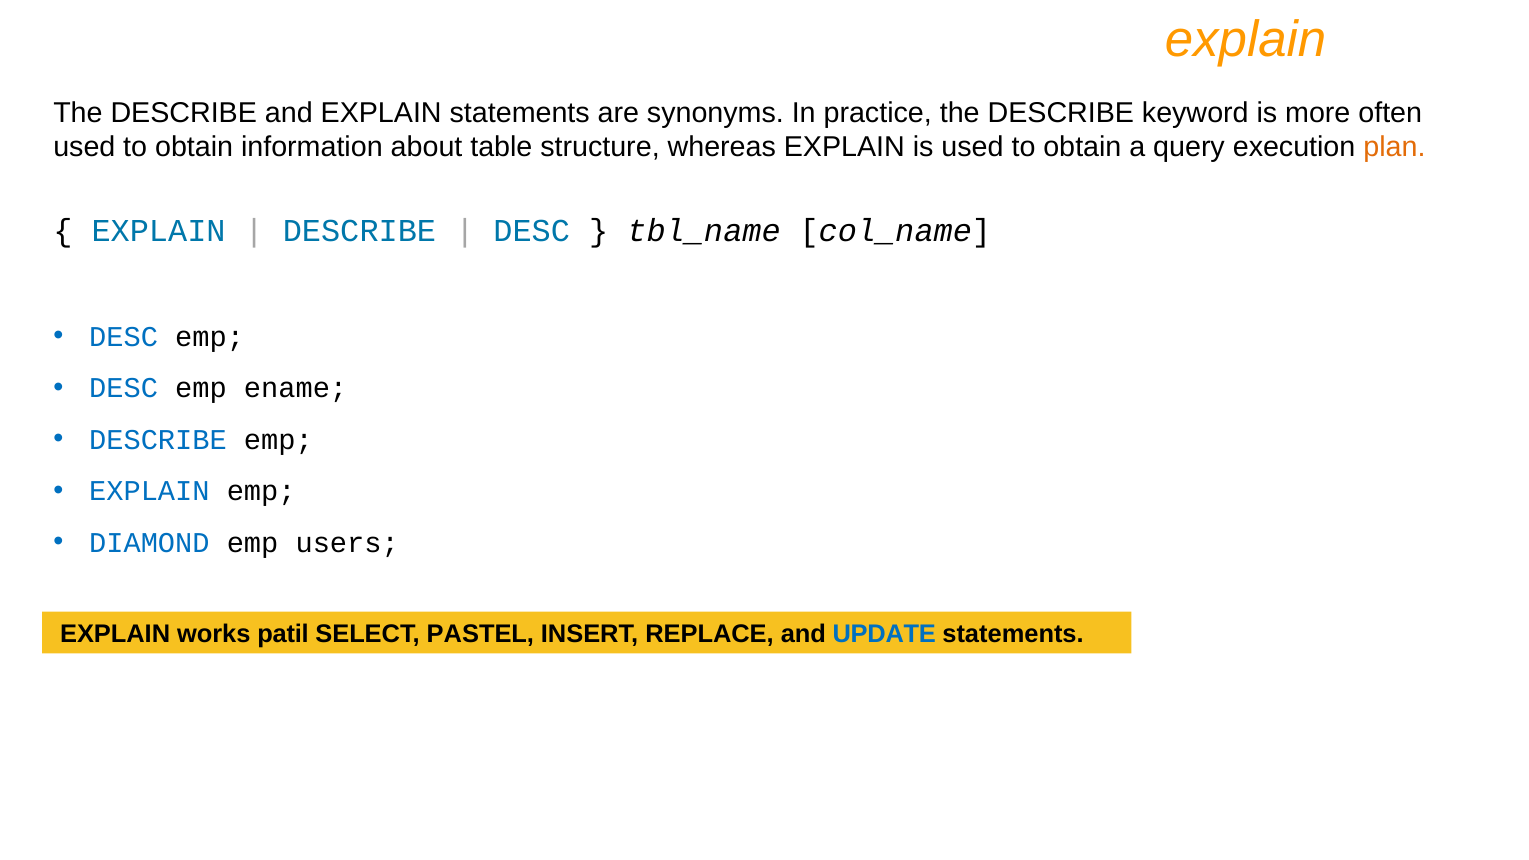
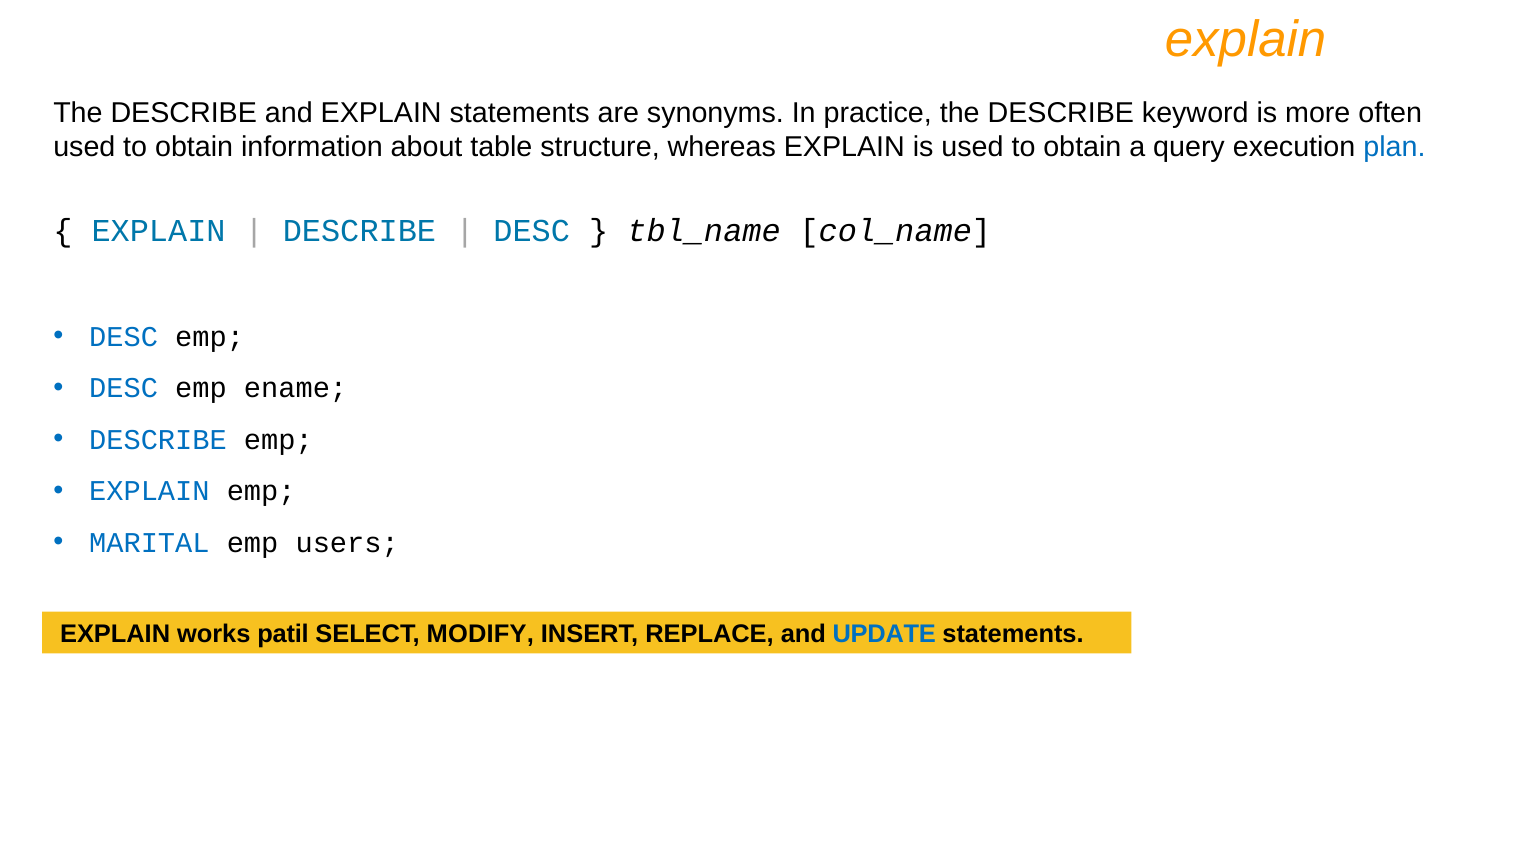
plan colour: orange -> blue (1394, 147)
DIAMOND: DIAMOND -> MARITAL (149, 543)
PASTEL: PASTEL -> MODIFY (480, 634)
